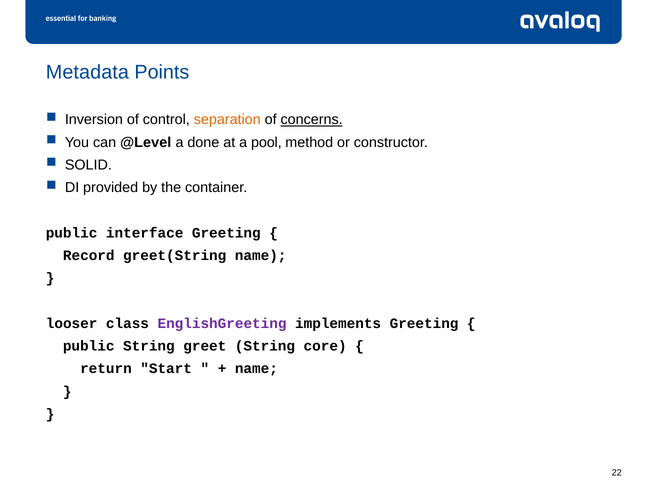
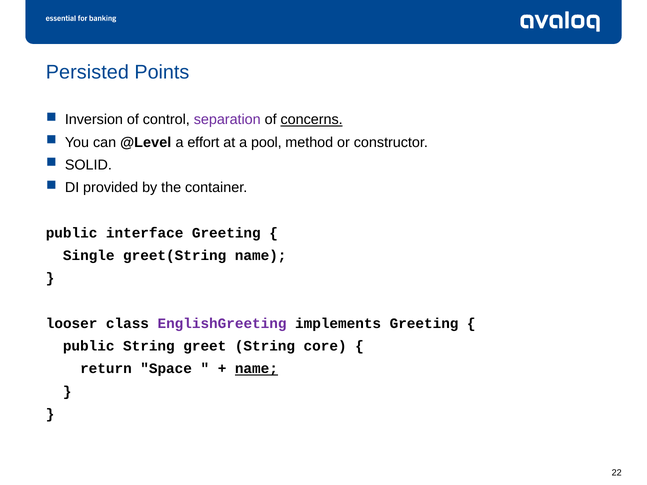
Metadata: Metadata -> Persisted (87, 72)
separation colour: orange -> purple (227, 120)
done: done -> effort (203, 142)
Record: Record -> Single (89, 256)
Start: Start -> Space (166, 369)
name underline: none -> present (256, 369)
